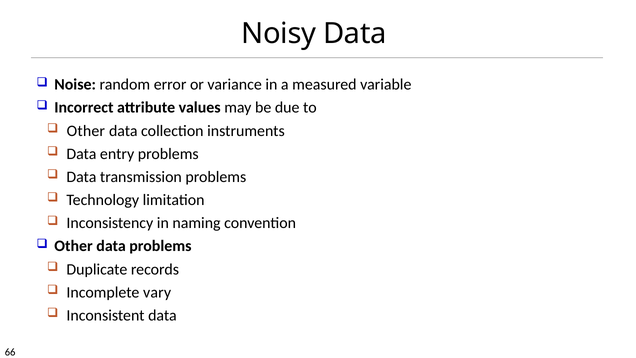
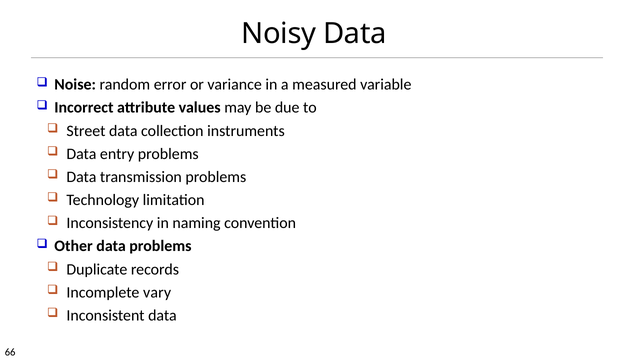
Other: Other -> Street (86, 131)
